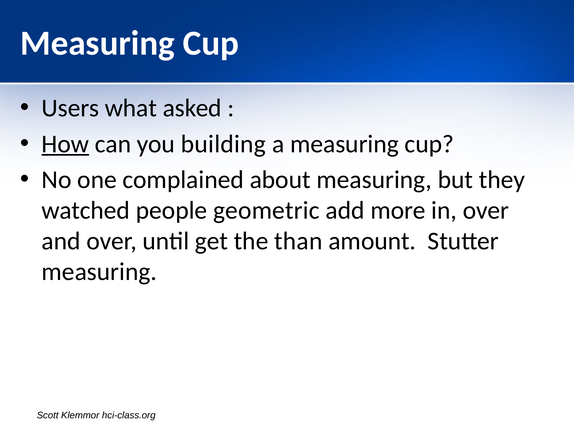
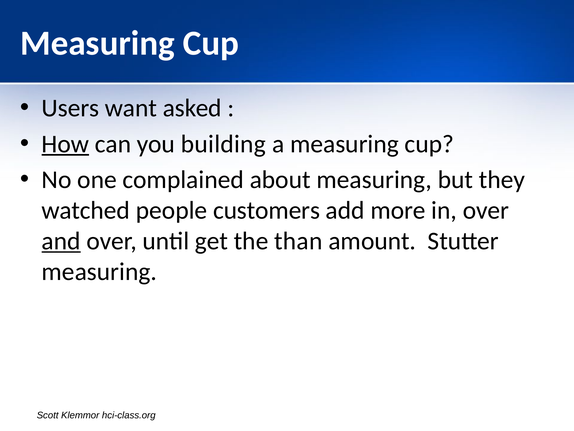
what: what -> want (131, 108)
geometric: geometric -> customers (267, 210)
and underline: none -> present (61, 241)
